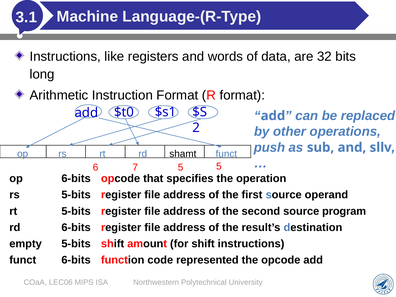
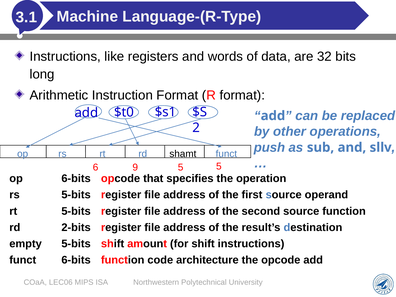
7: 7 -> 9 (135, 167)
source program: program -> function (344, 211)
rd 6-bits: 6-bits -> 2-bits (76, 227)
represented: represented -> architecture (207, 260)
